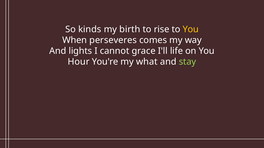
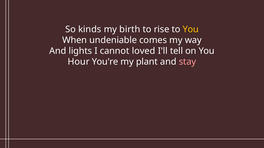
perseveres: perseveres -> undeniable (113, 40)
grace: grace -> loved (144, 51)
life: life -> tell (177, 51)
what: what -> plant (147, 62)
stay colour: light green -> pink (187, 62)
